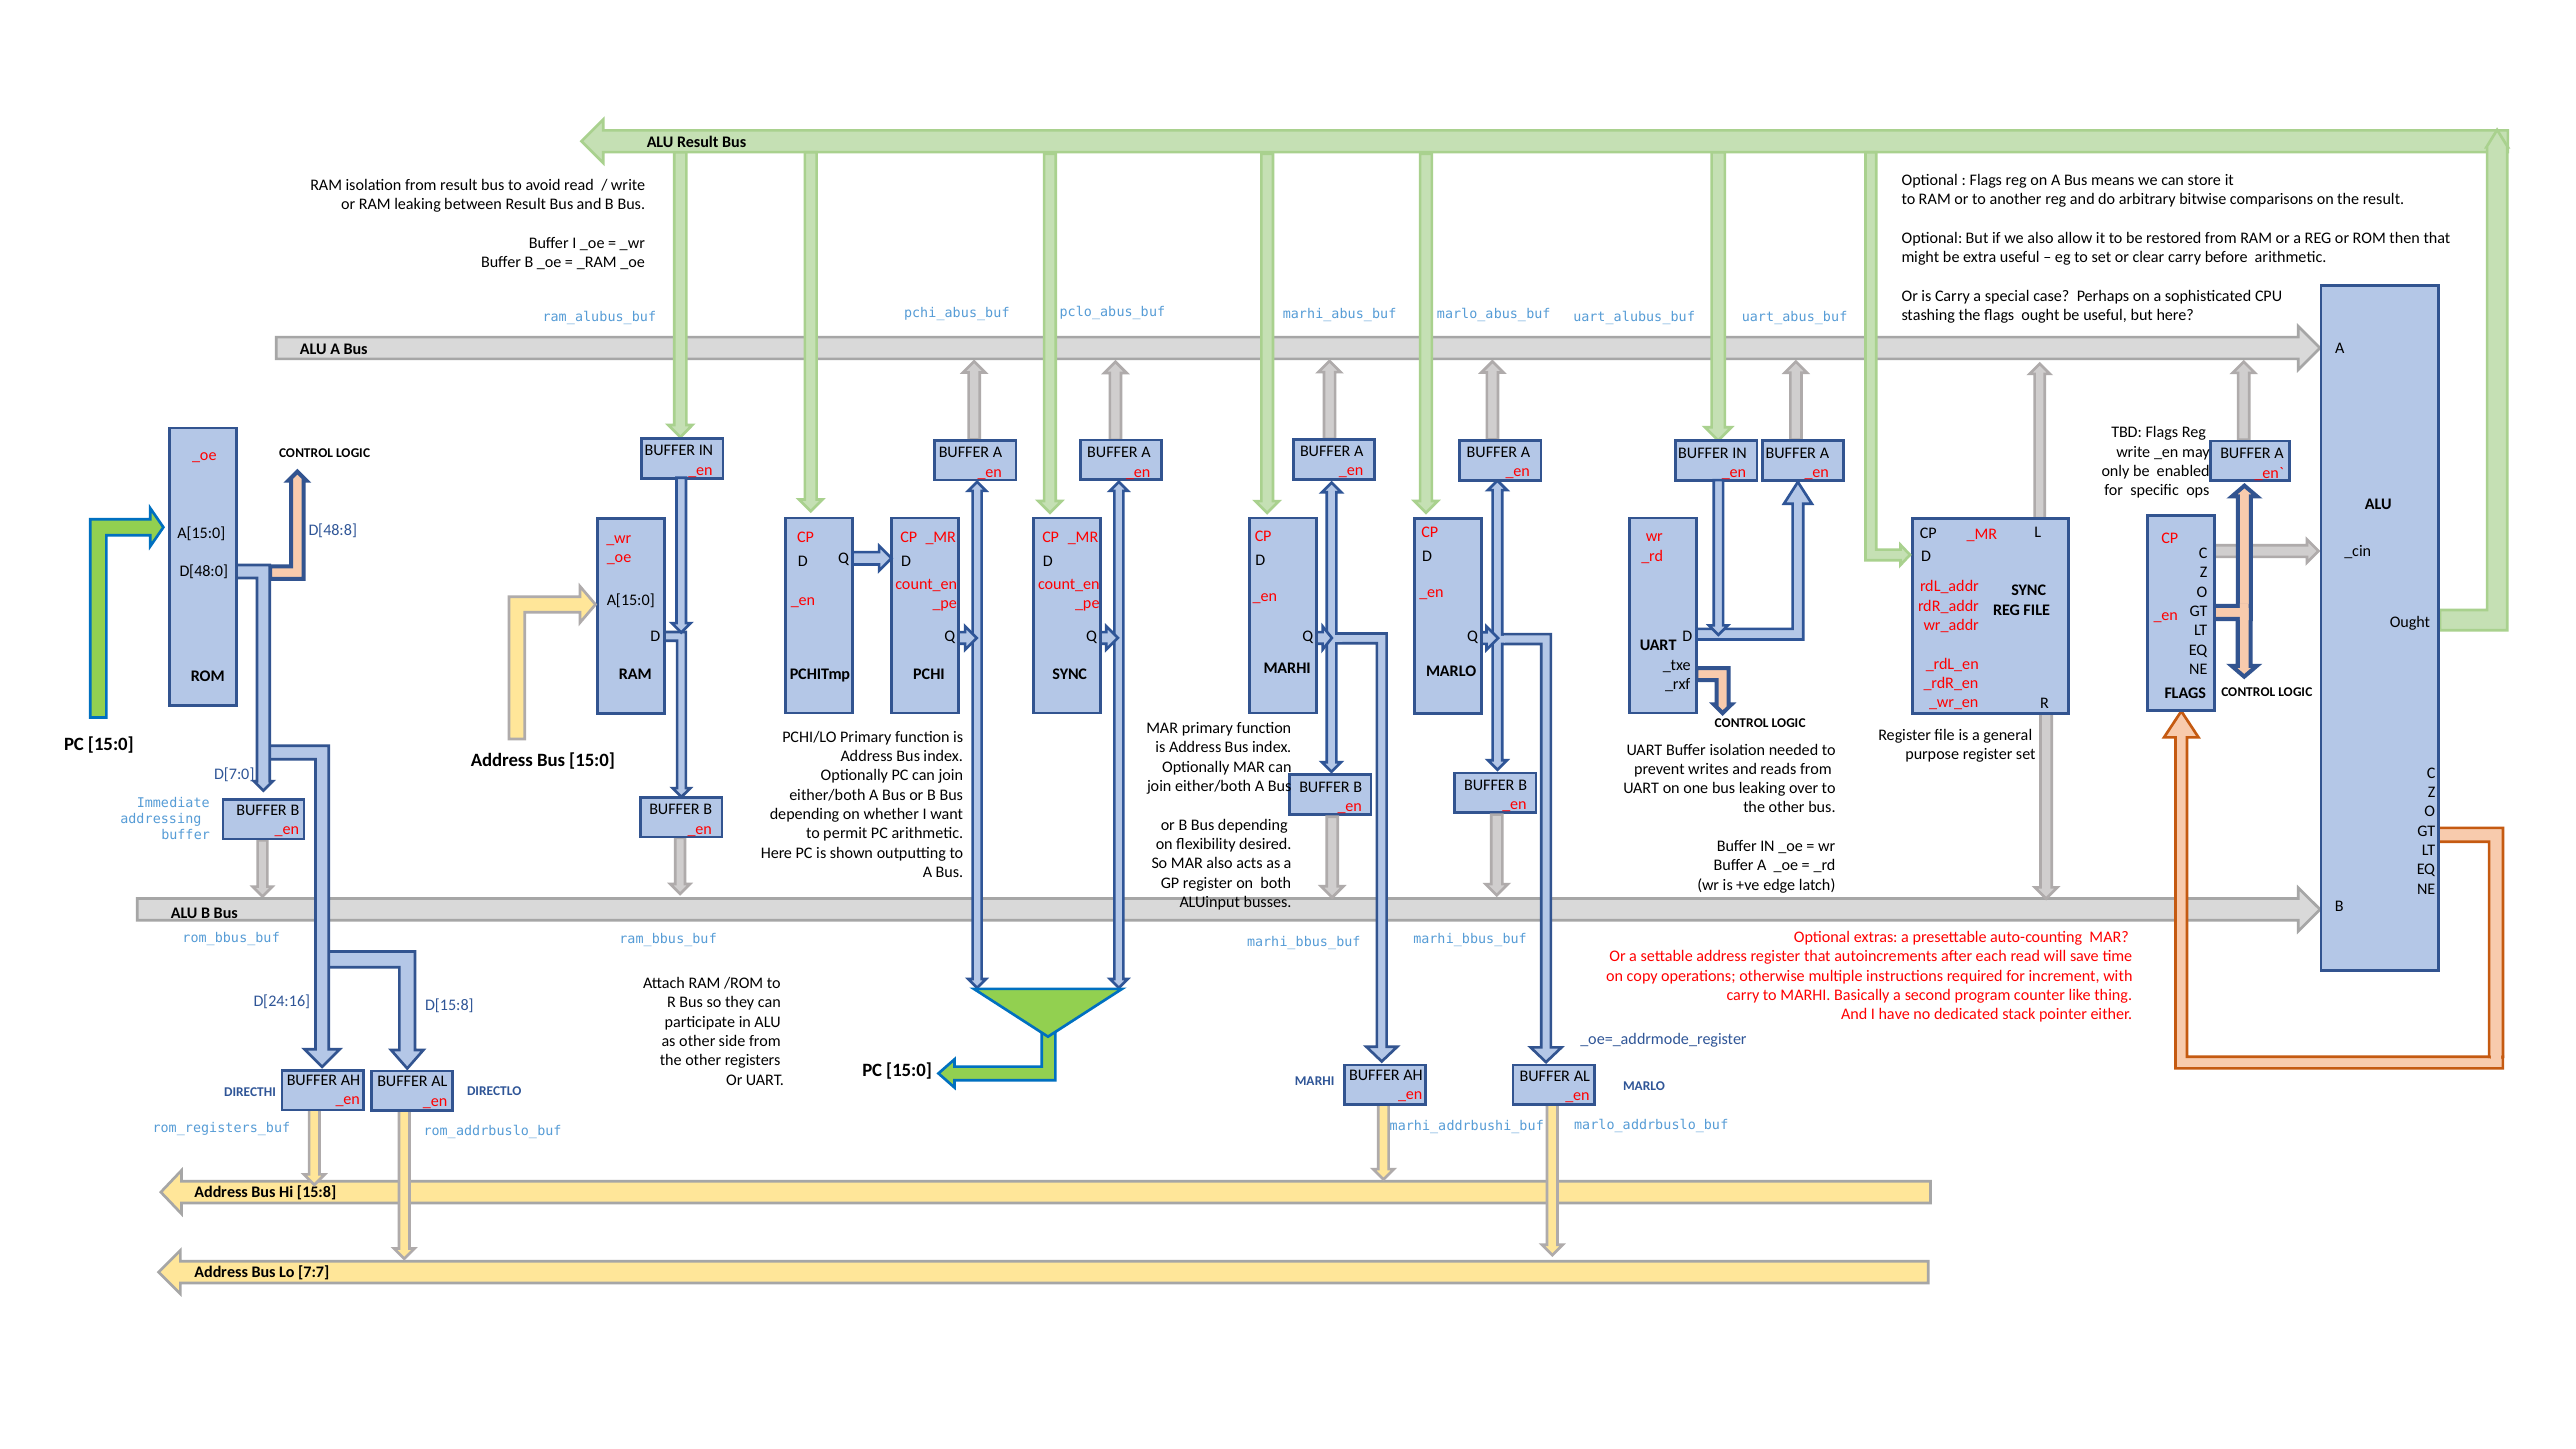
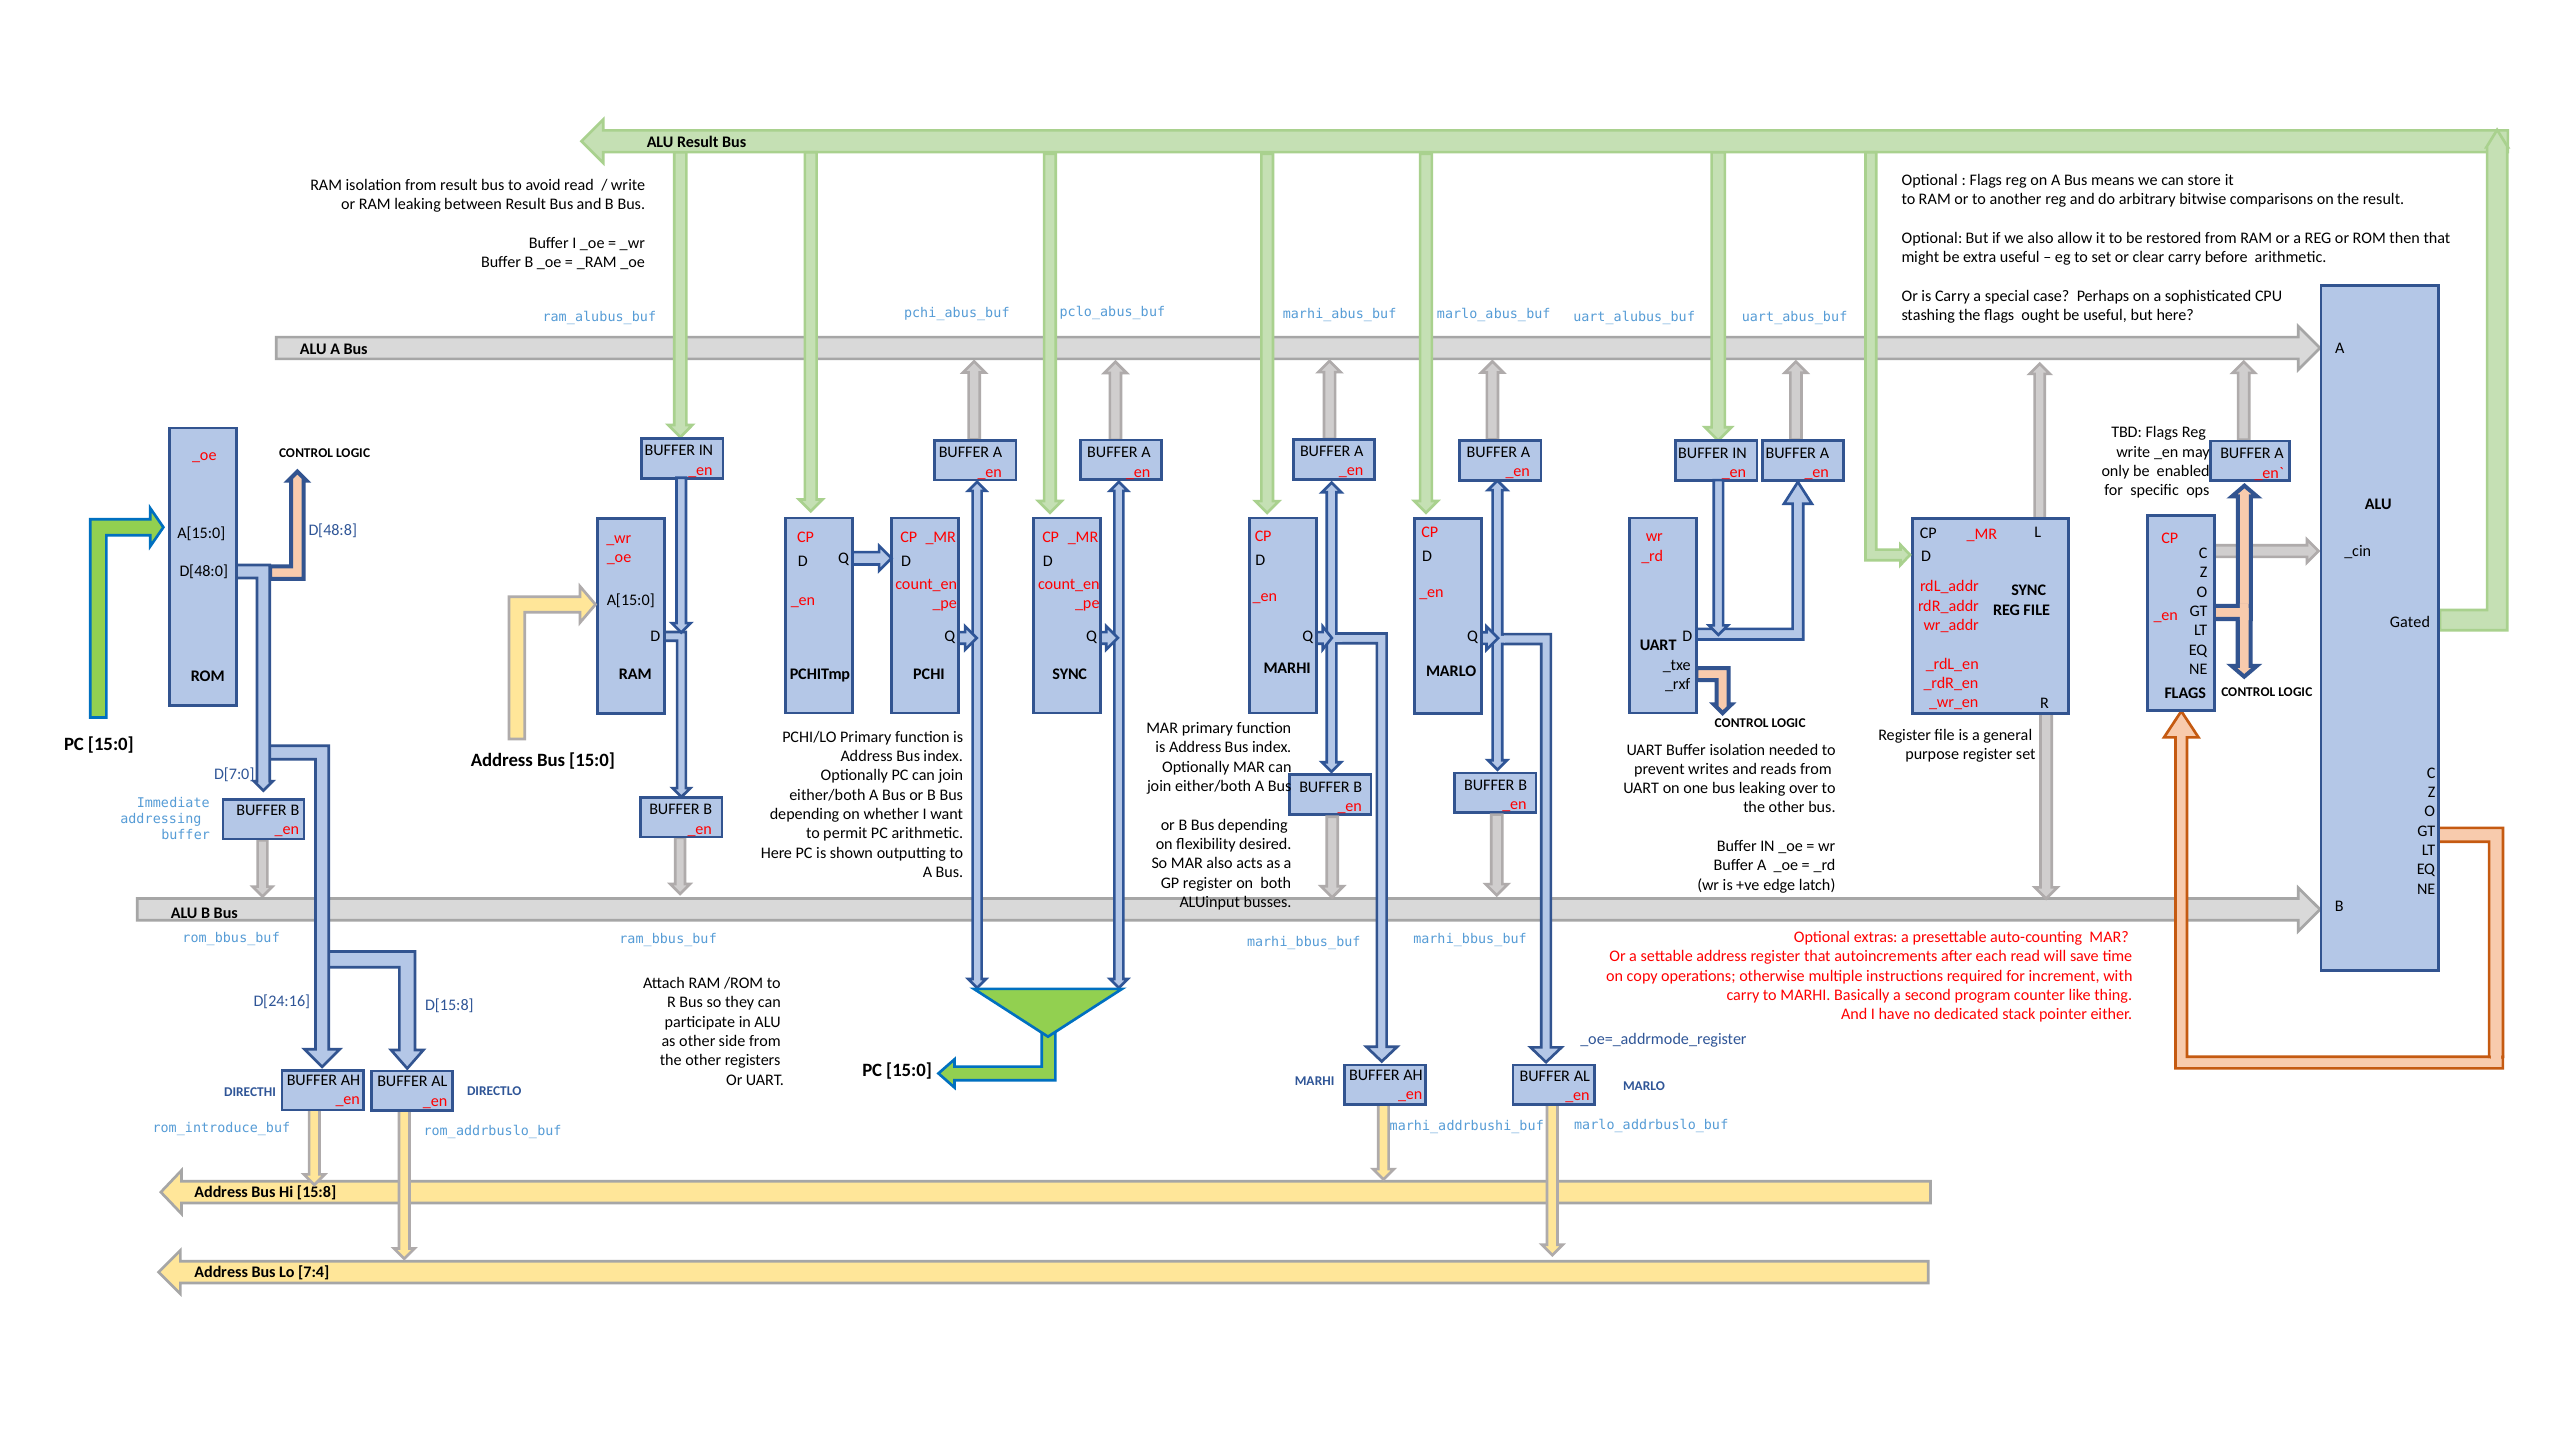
Ought: Ought -> Gated (2410, 622)
rom_registers_buf: rom_registers_buf -> rom_introduce_buf (221, 1128)
7:7: 7:7 -> 7:4 (314, 1272)
